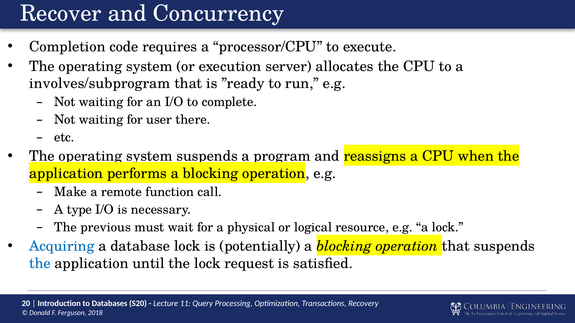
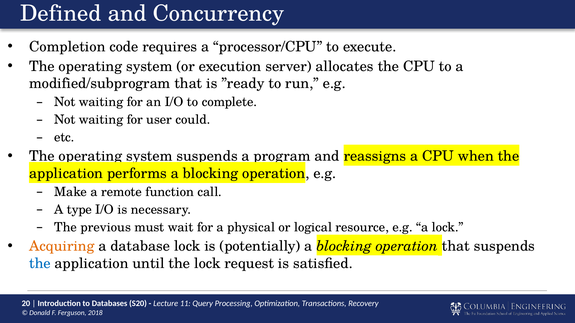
Recover: Recover -> Defined (61, 14)
involves/subprogram: involves/subprogram -> modified/subprogram (100, 84)
there: there -> could (193, 120)
Acquiring colour: blue -> orange (62, 246)
